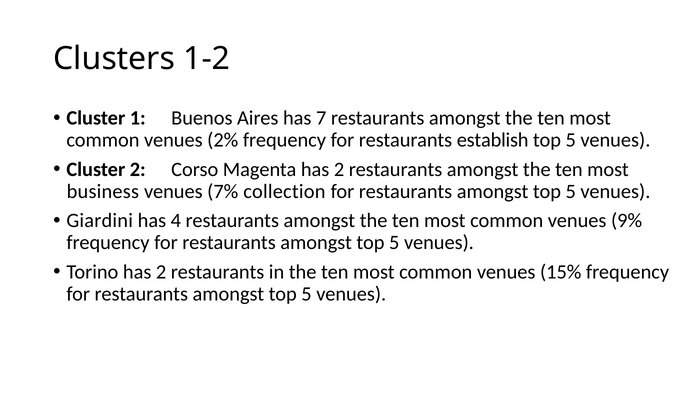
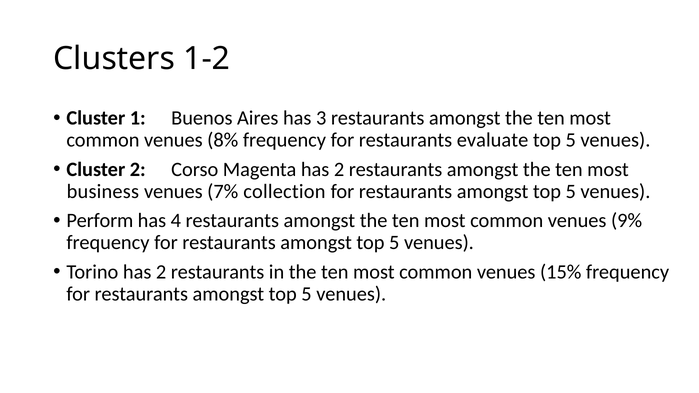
7: 7 -> 3 (321, 118)
2%: 2% -> 8% (223, 140)
establish: establish -> evaluate (493, 140)
Giardini: Giardini -> Perform (100, 221)
